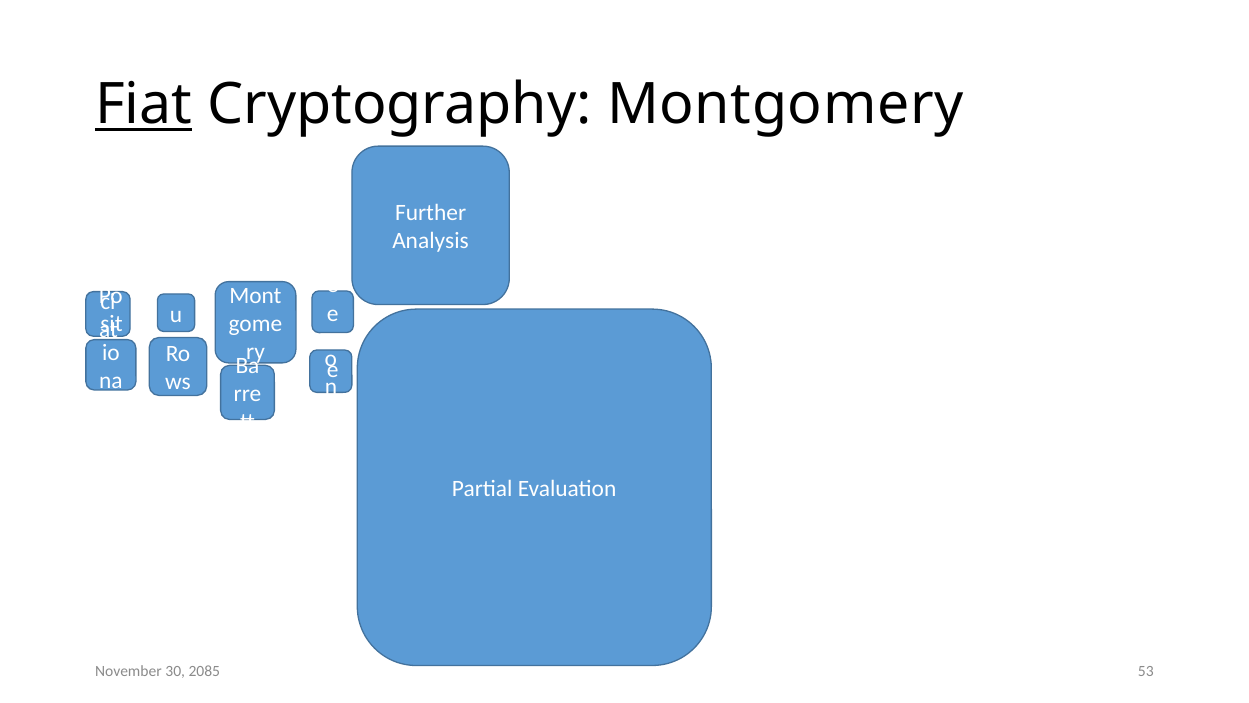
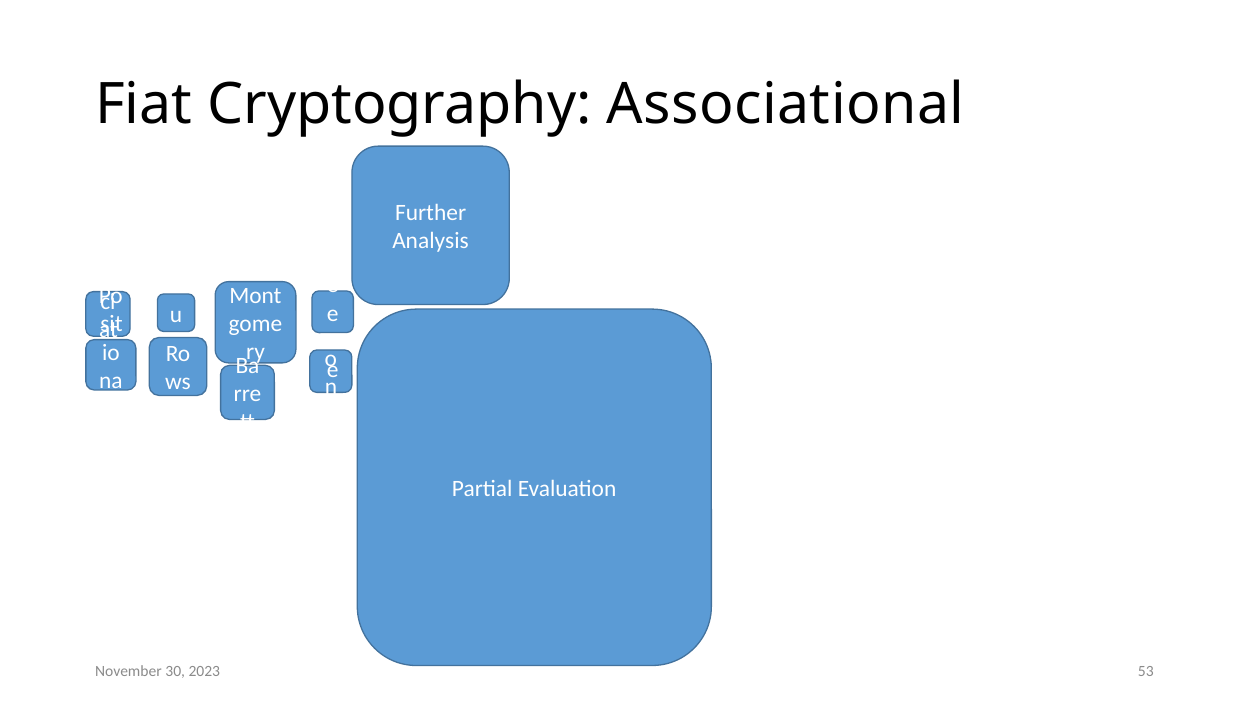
Fiat underline: present -> none (144, 105)
Montgomery: Montgomery -> Associational (785, 105)
2085: 2085 -> 2023 (204, 671)
